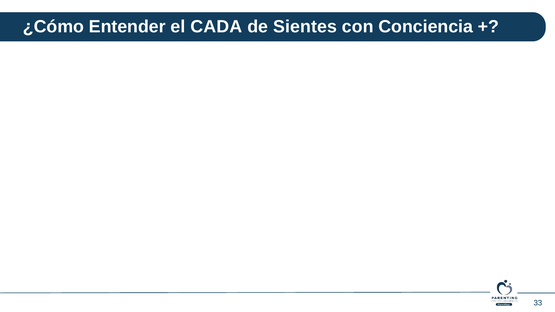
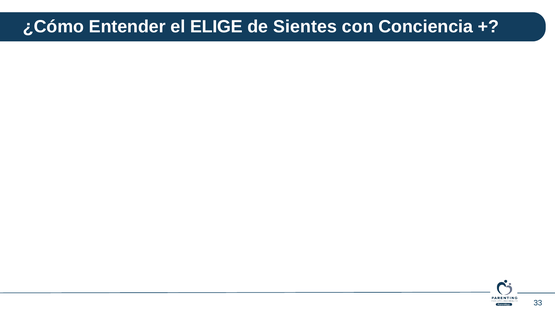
CADA: CADA -> ELIGE (217, 27)
